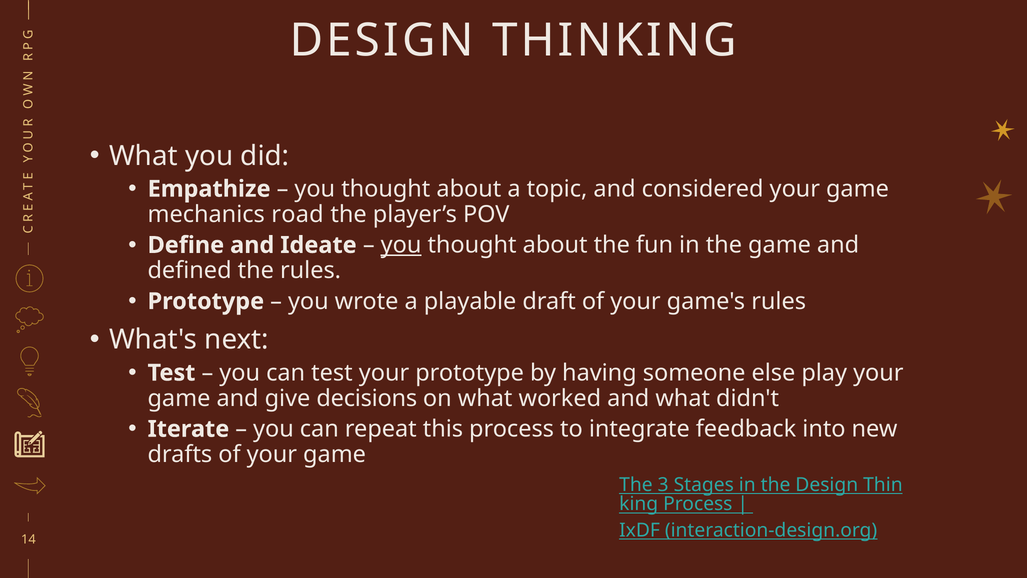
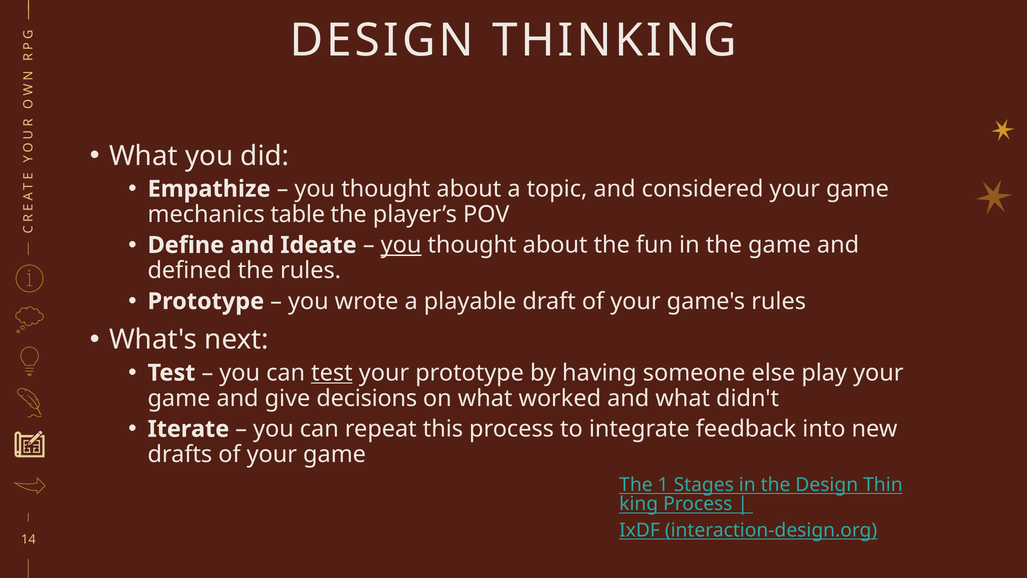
road: road -> table (298, 214)
test underline: none -> present (332, 373)
3: 3 -> 1 (663, 485)
